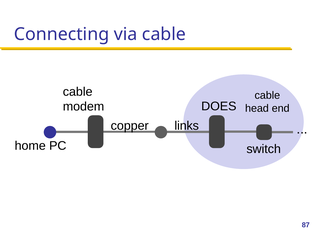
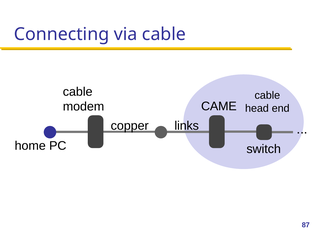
DOES: DOES -> CAME (219, 106)
